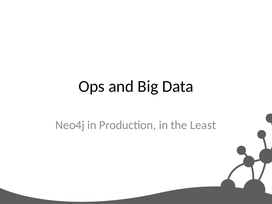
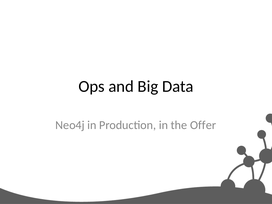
Least: Least -> Offer (203, 125)
